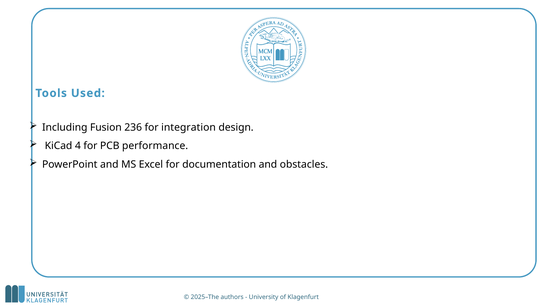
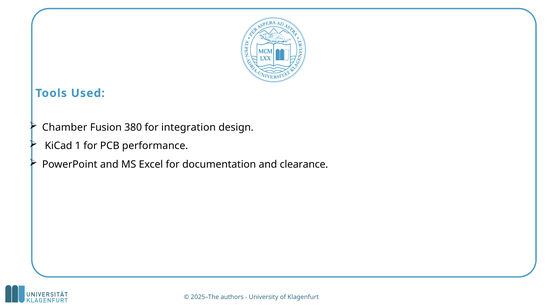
Including: Including -> Chamber (65, 127)
236: 236 -> 380 (133, 127)
4: 4 -> 1 (78, 146)
obstacles: obstacles -> clearance (304, 164)
